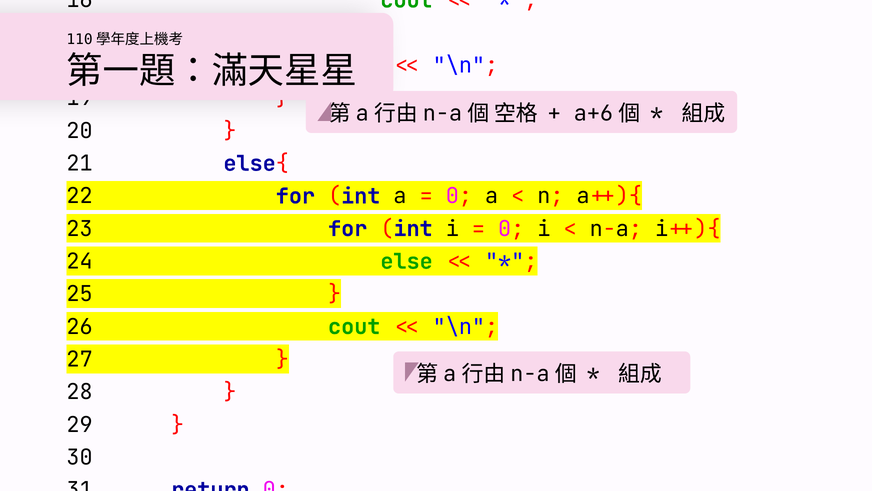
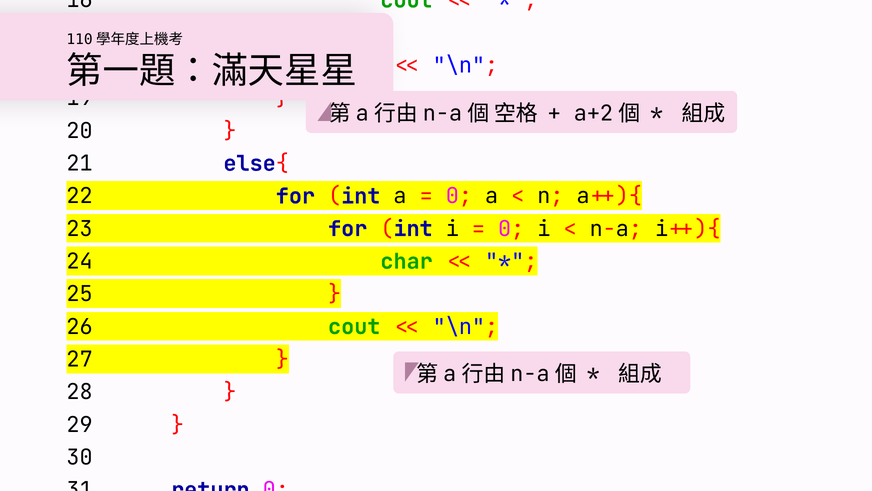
a+6: a+6 -> a+2 (593, 113)
else: else -> char (407, 261)
